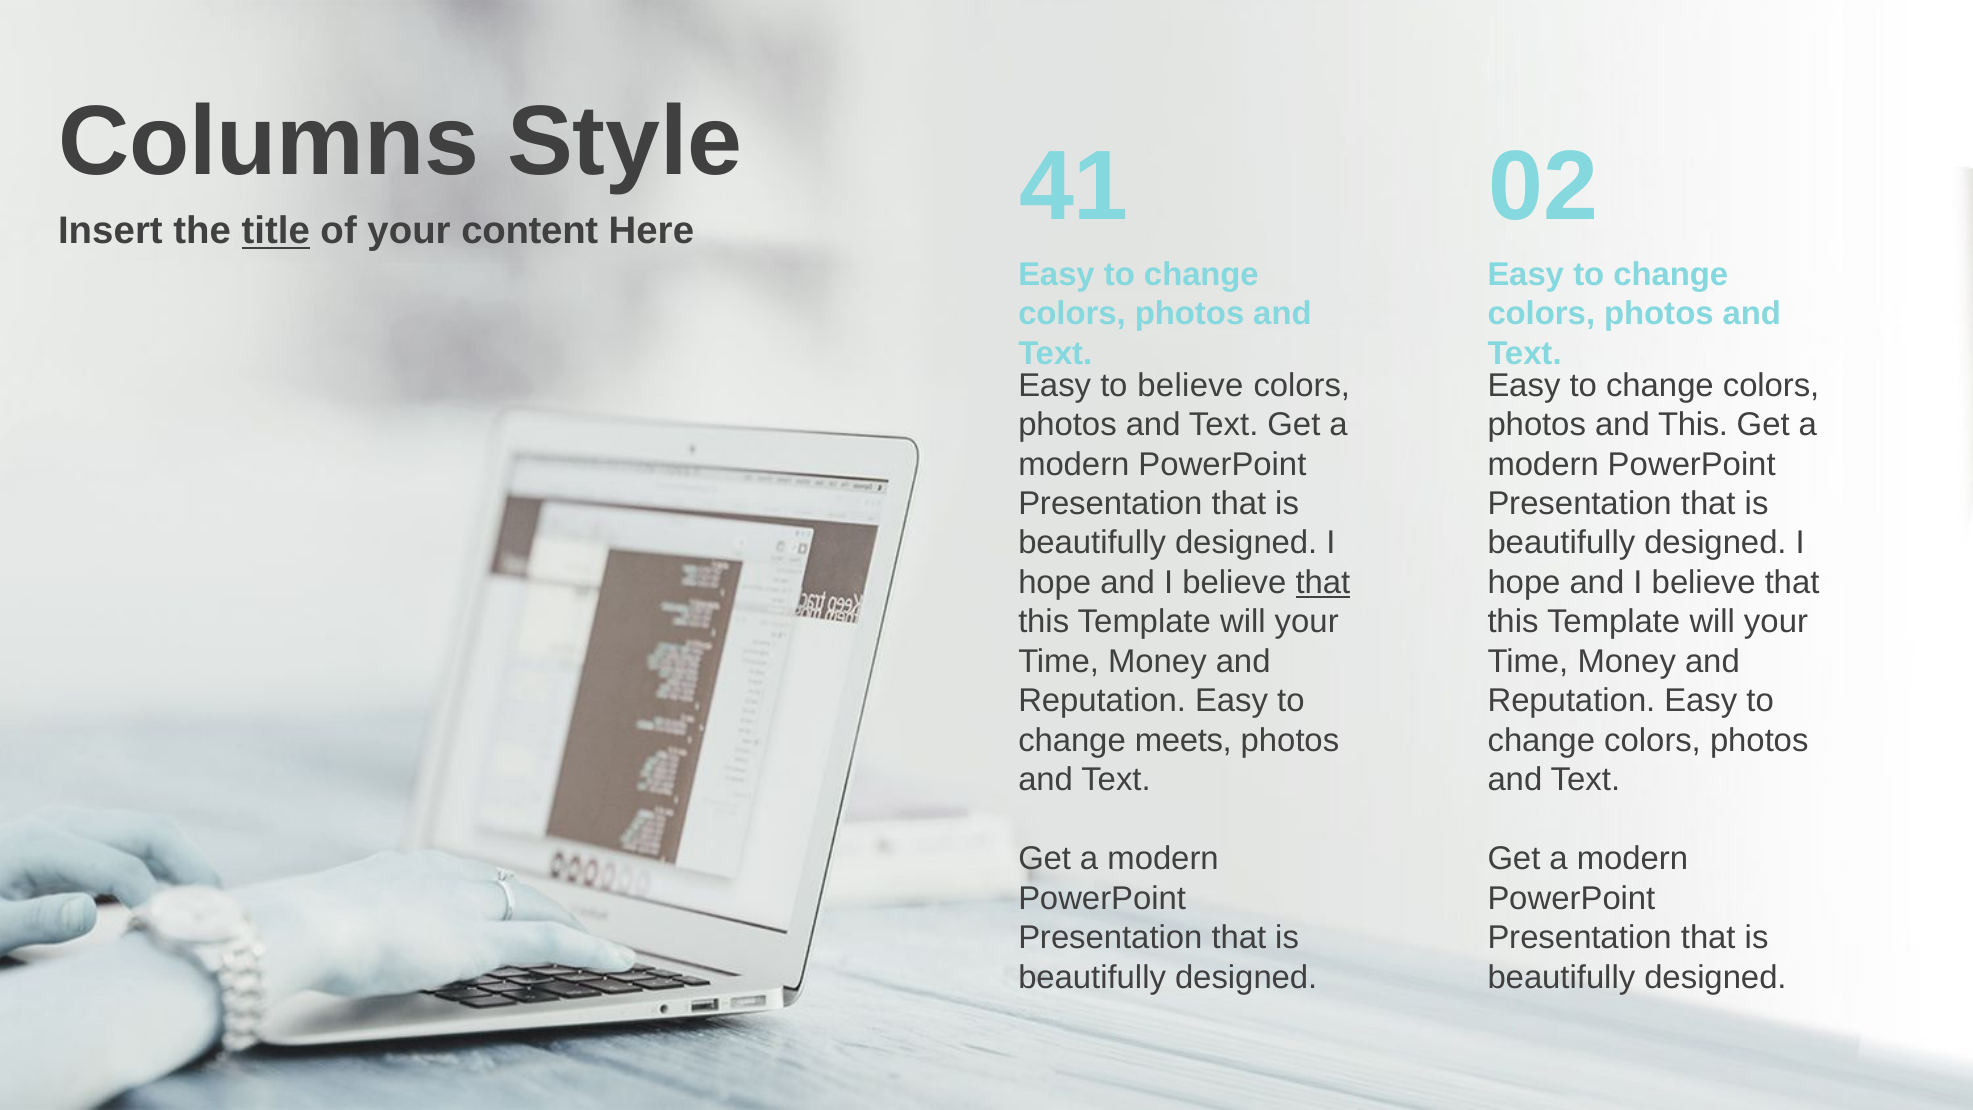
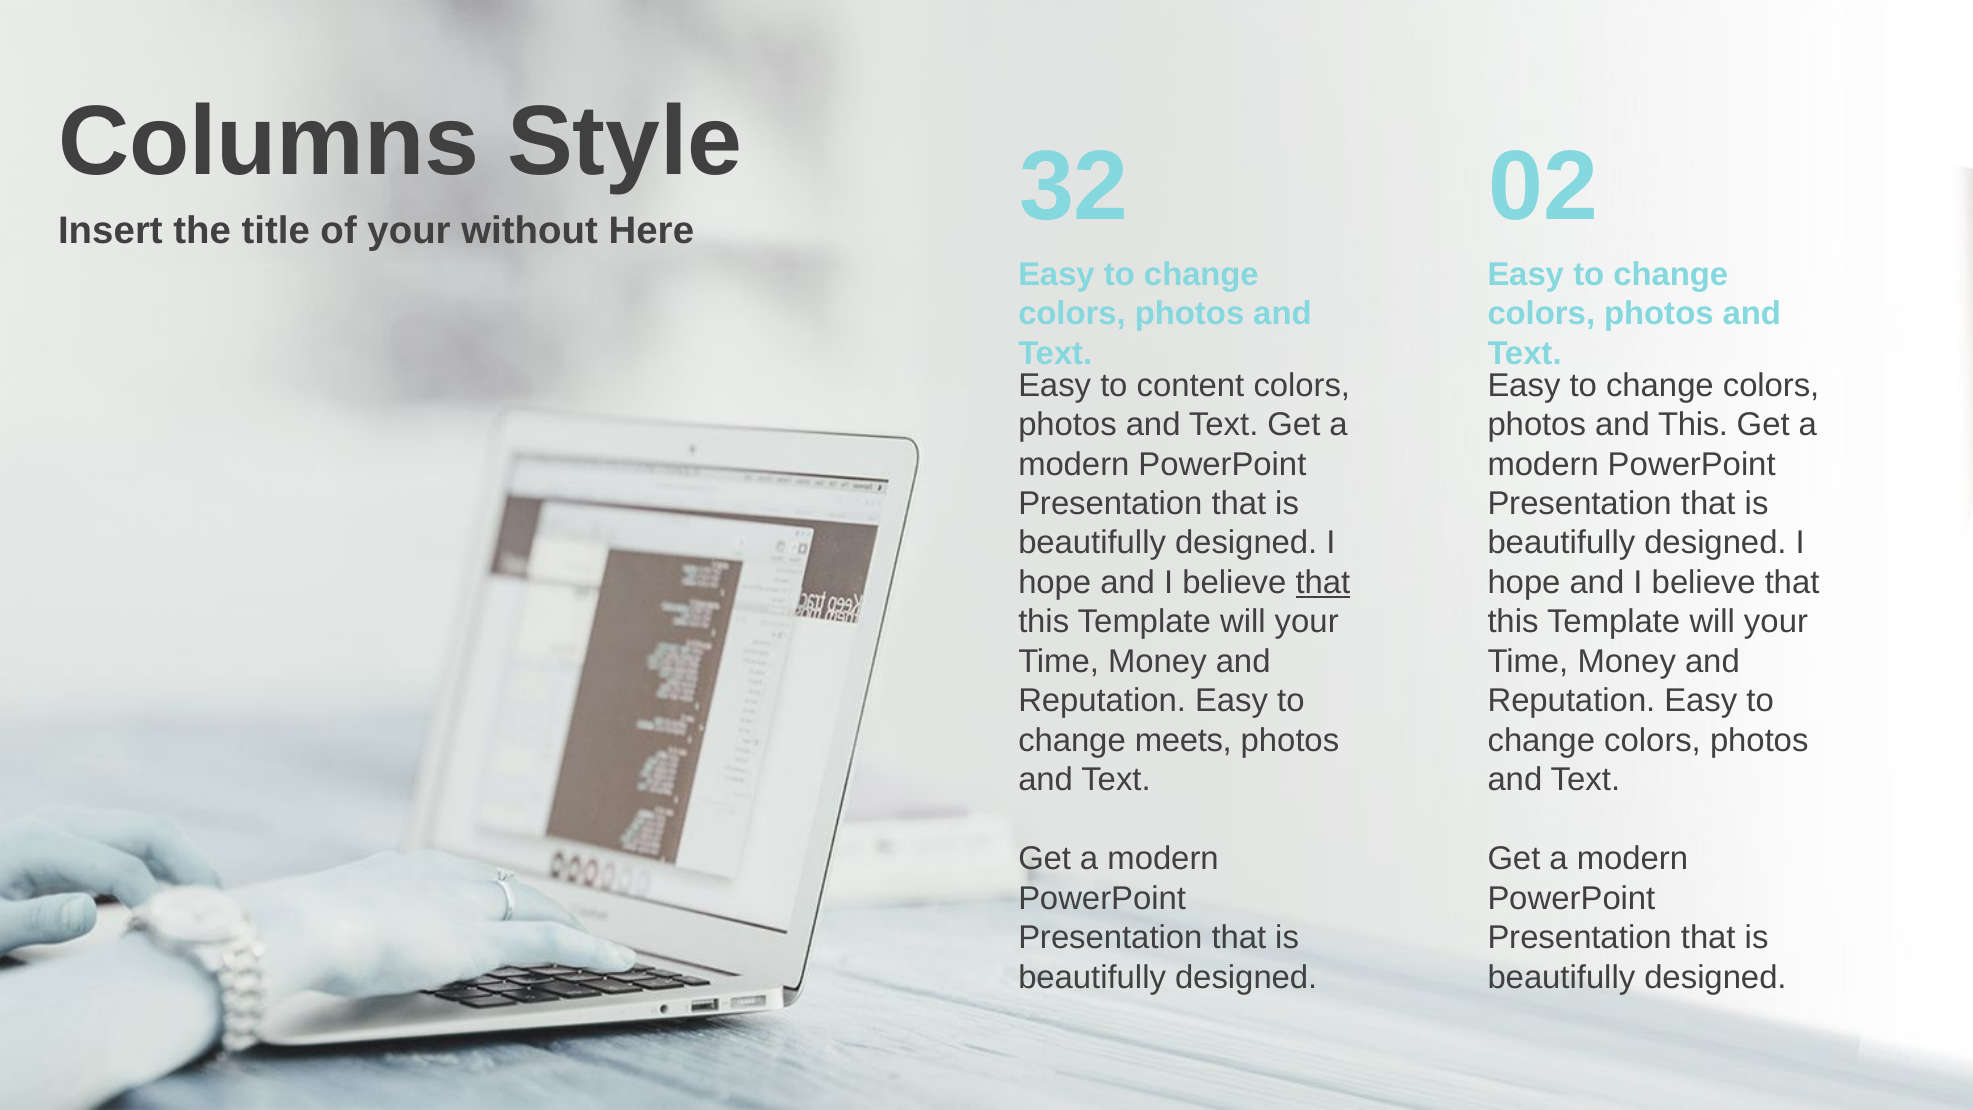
title underline: present -> none (276, 231)
content: content -> without (530, 231)
41: 41 -> 32 (1074, 187)
to believe: believe -> content (1191, 385)
